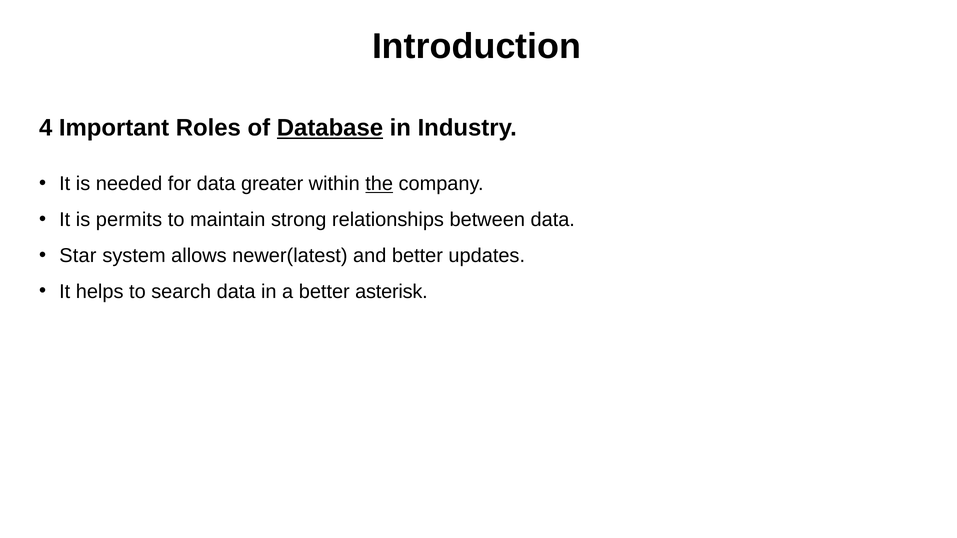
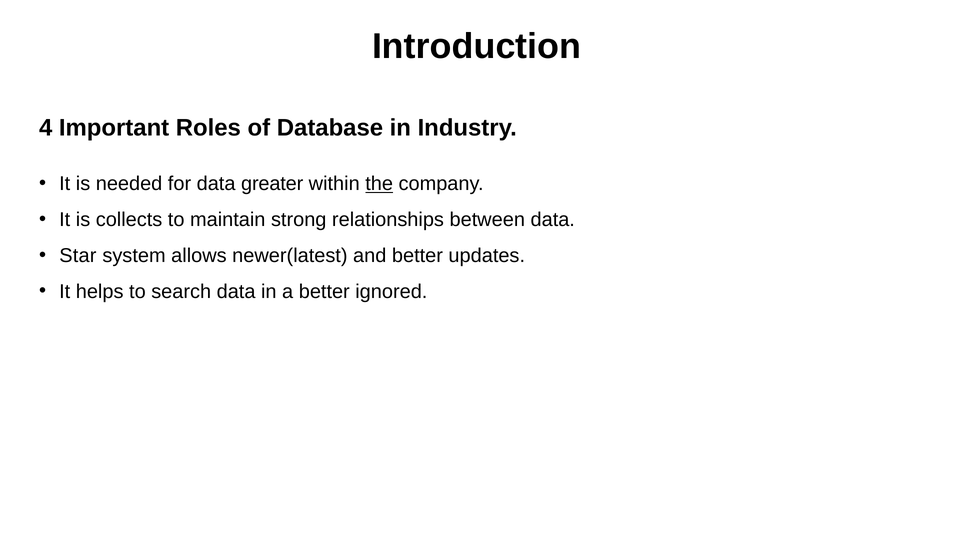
Database underline: present -> none (330, 128)
permits: permits -> collects (129, 220)
asterisk: asterisk -> ignored (391, 292)
